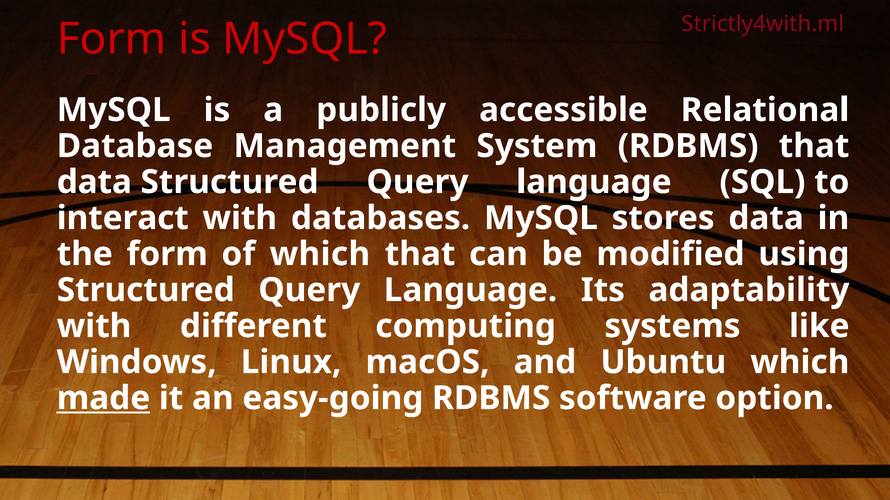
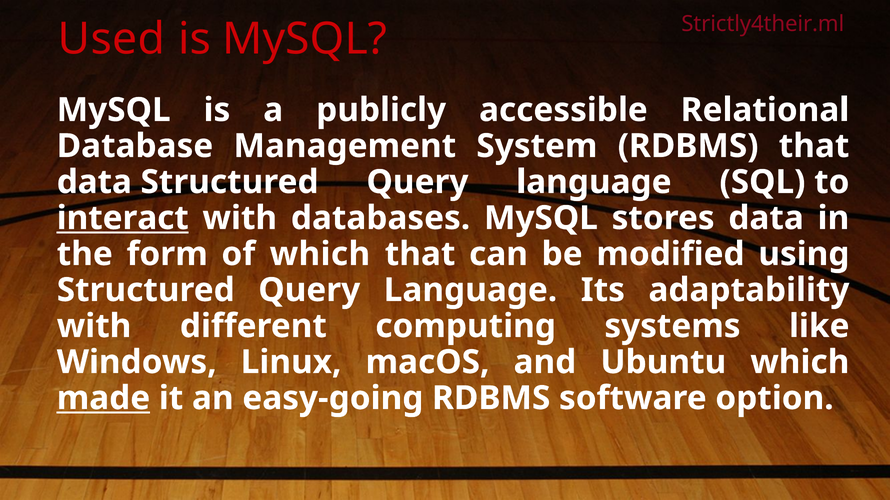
Strictly4with.ml: Strictly4with.ml -> Strictly4their.ml (763, 24)
Form: Form -> Used (111, 39)
interact underline: none -> present (123, 218)
